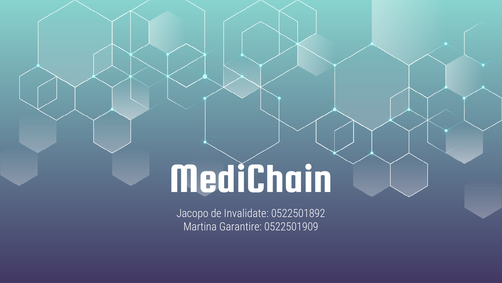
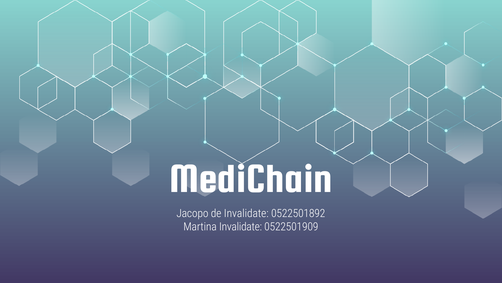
Martina Garantire: Garantire -> Invalidate (241, 226)
